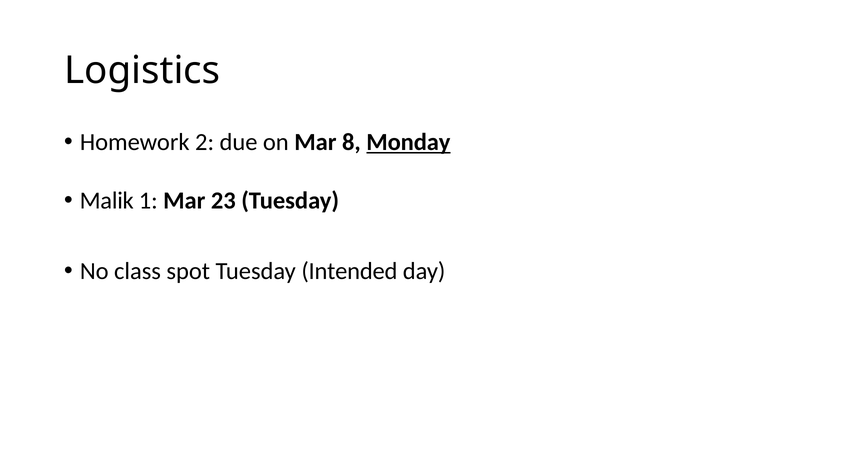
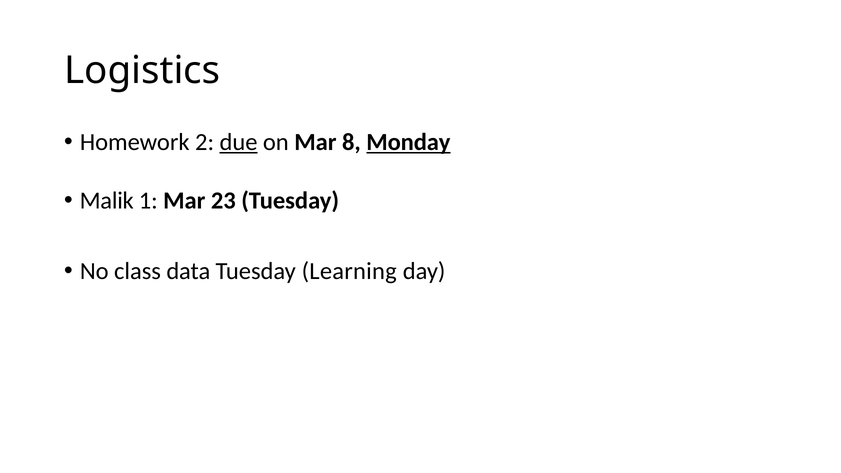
due underline: none -> present (239, 142)
spot: spot -> data (188, 271)
Intended: Intended -> Learning (349, 271)
